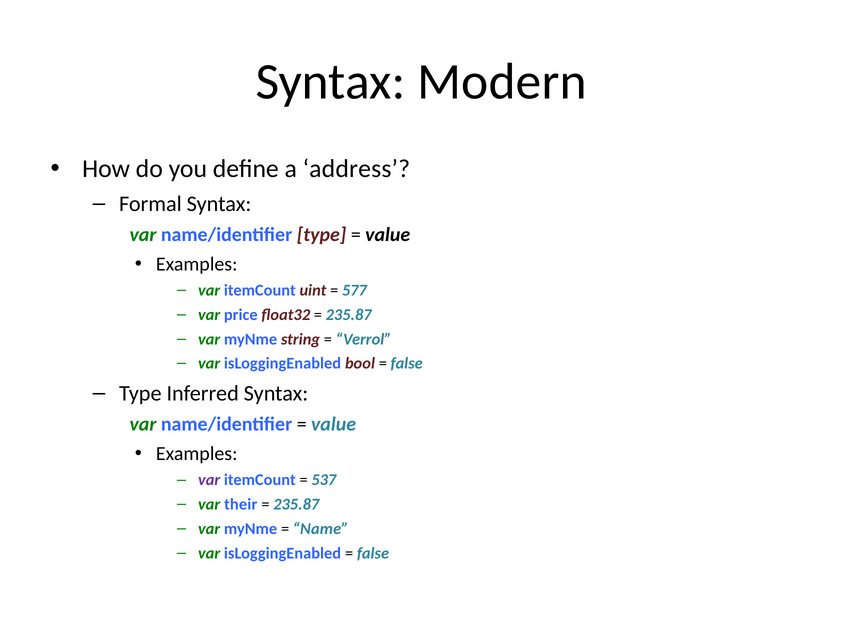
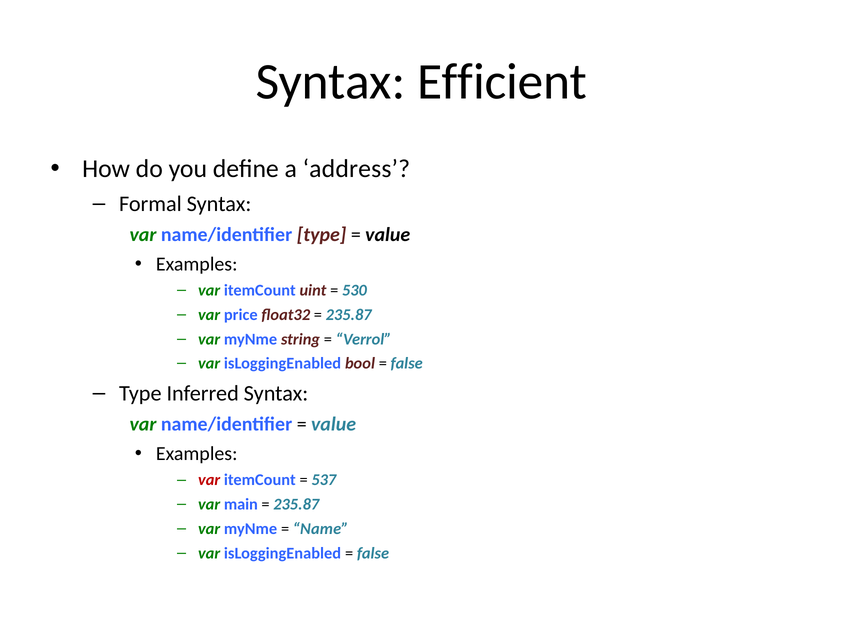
Modern: Modern -> Efficient (502, 82)
577: 577 -> 530 (354, 291)
var colour: purple -> red (209, 480)
their: their -> main (241, 505)
